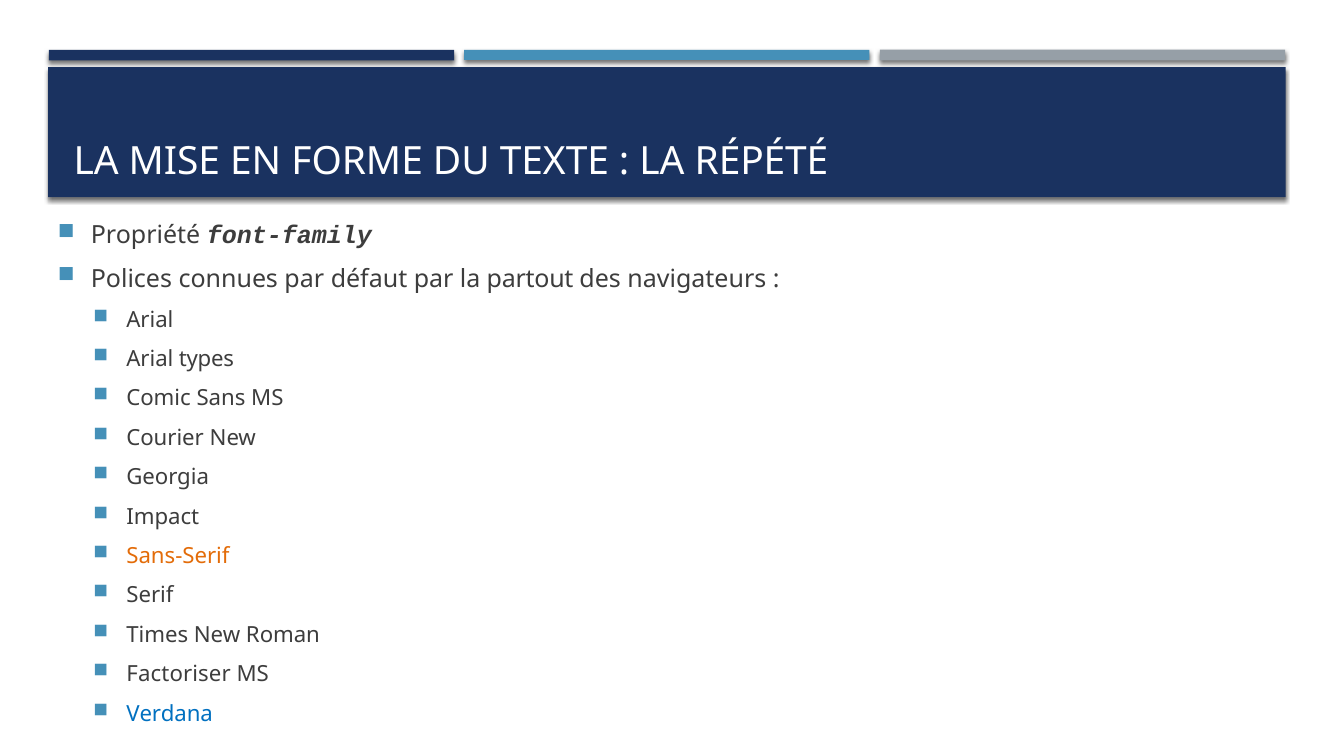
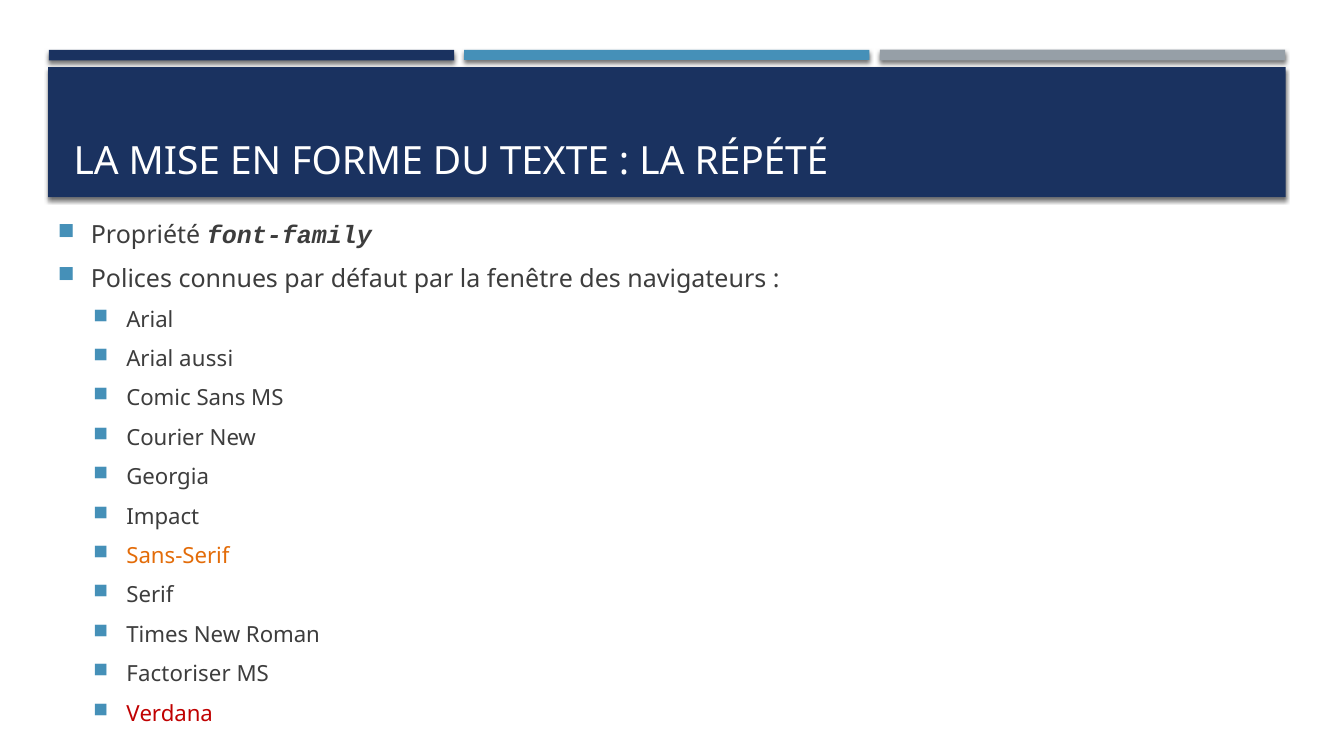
partout: partout -> fenêtre (530, 279)
types: types -> aussi (206, 359)
Verdana colour: blue -> red (170, 714)
